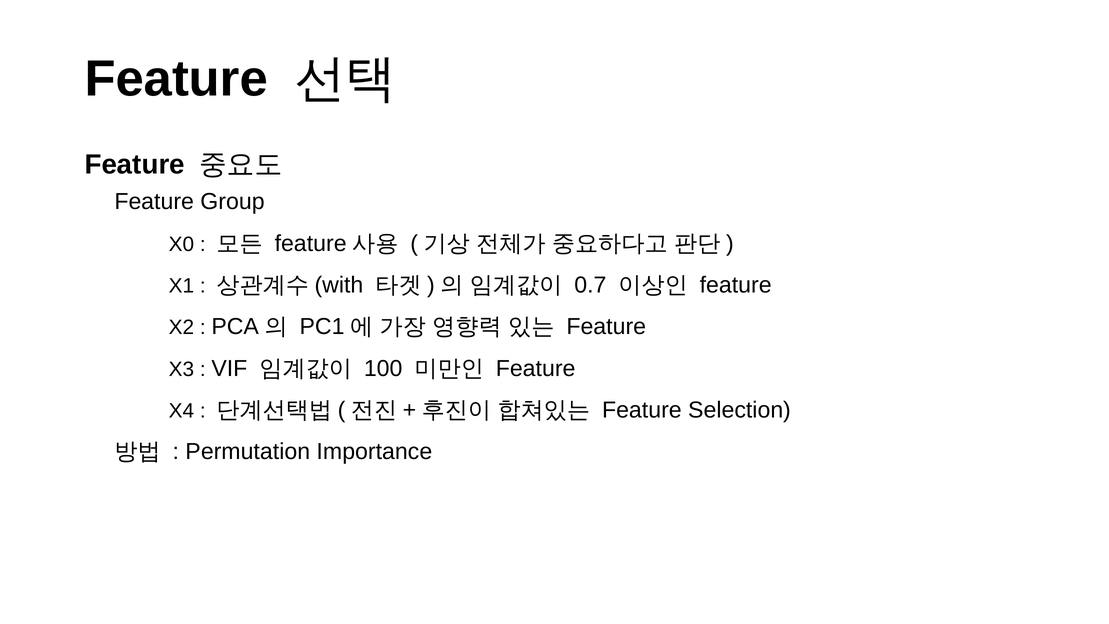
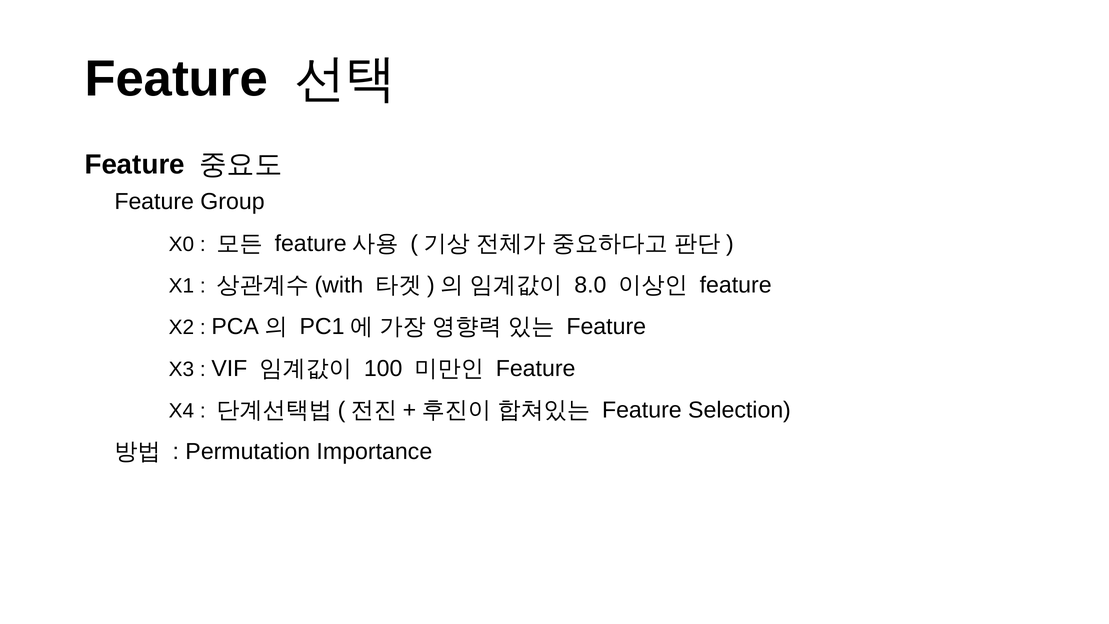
0.7: 0.7 -> 8.0 (590, 285)
